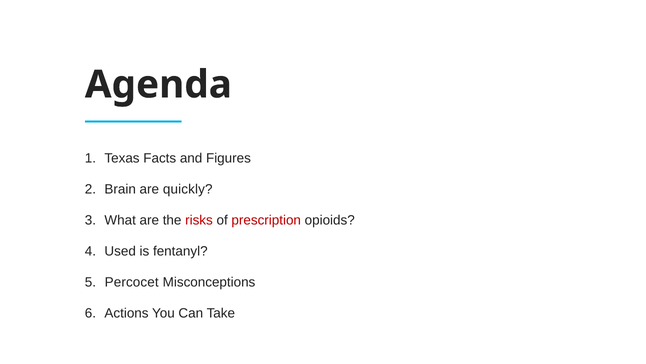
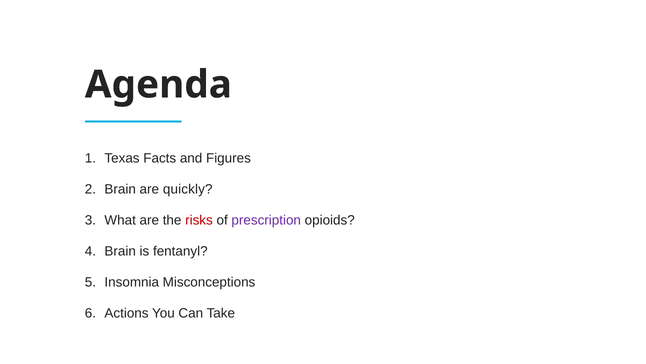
prescription colour: red -> purple (266, 220)
Used: Used -> Brain (120, 251)
Percocet: Percocet -> Insomnia (132, 282)
